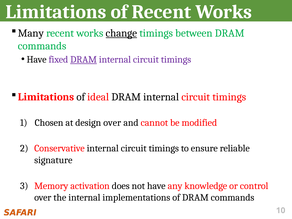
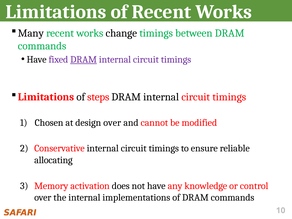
change underline: present -> none (121, 33)
ideal: ideal -> steps (98, 97)
signature: signature -> allocating (53, 160)
